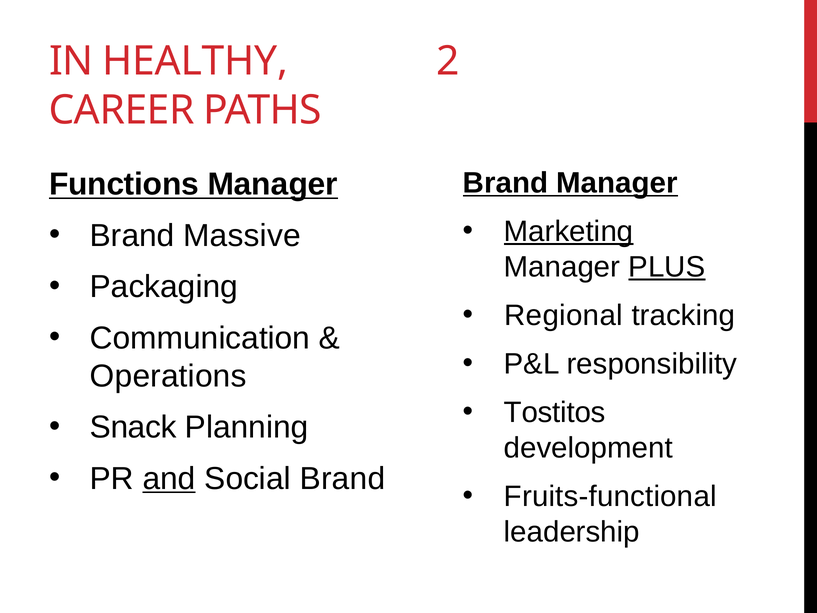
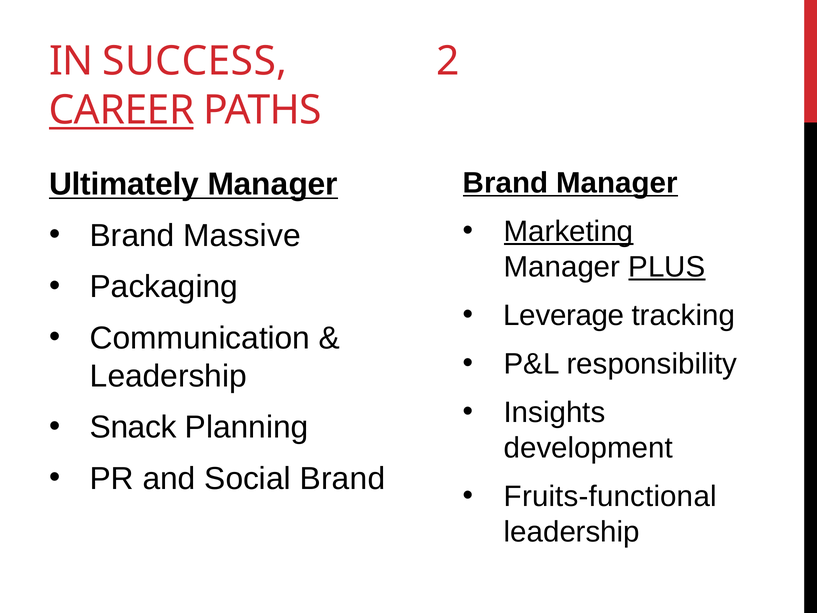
HEALTHY: HEALTHY -> SUCCESS (195, 61)
CAREER underline: none -> present (122, 110)
Functions: Functions -> Ultimately (124, 184)
Regional: Regional -> Leverage (564, 315)
Operations: Operations -> Leadership (168, 376)
Tostitos: Tostitos -> Insights (555, 412)
and underline: present -> none (169, 478)
